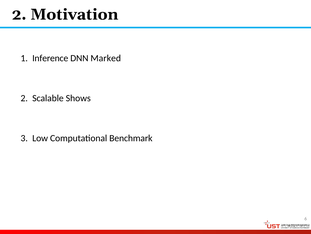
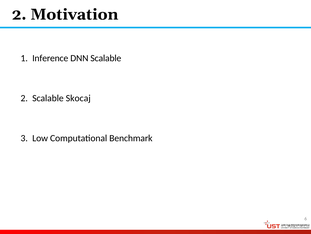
DNN Marked: Marked -> Scalable (106, 58)
Shows: Shows -> Skocaj (78, 98)
